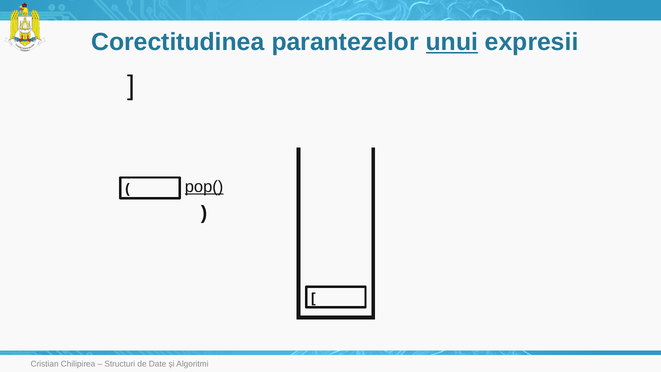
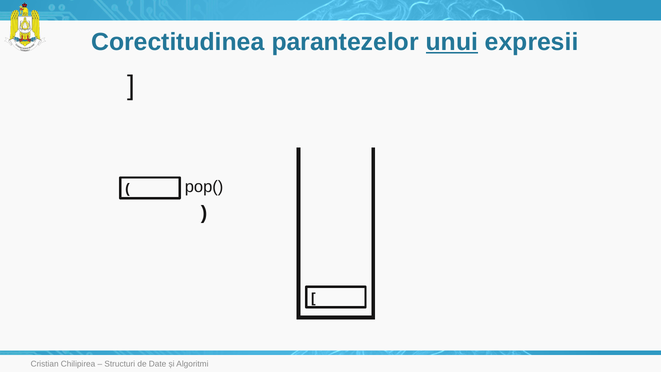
pop( underline: present -> none (204, 187)
